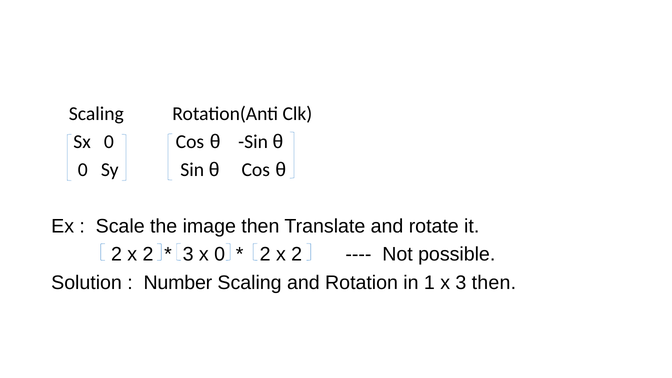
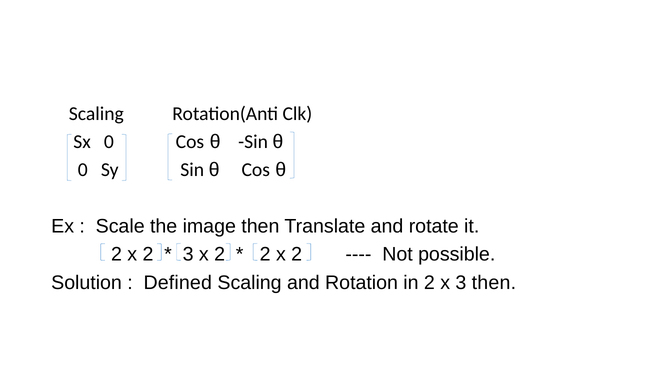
3 x 0: 0 -> 2 (220, 254)
Number: Number -> Defined (178, 283)
in 1: 1 -> 2 (429, 283)
